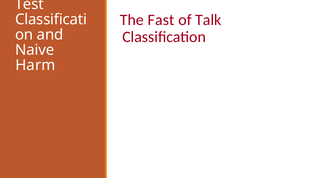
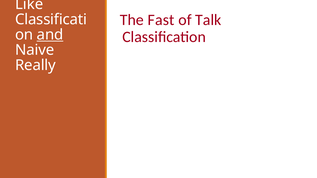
Test: Test -> Like (29, 4)
and underline: none -> present (50, 35)
Harm: Harm -> Really (35, 65)
